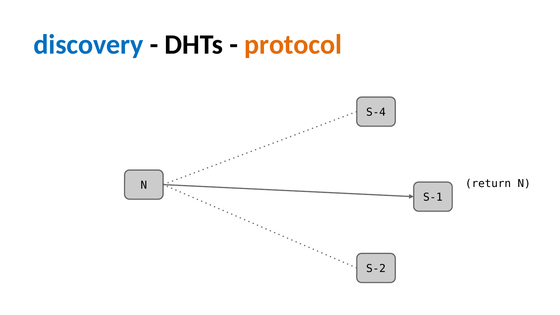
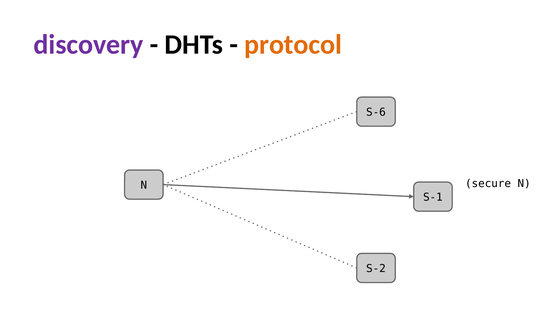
discovery colour: blue -> purple (89, 45)
S-4: S-4 -> S-6 (376, 112)
return: return -> secure (488, 183)
